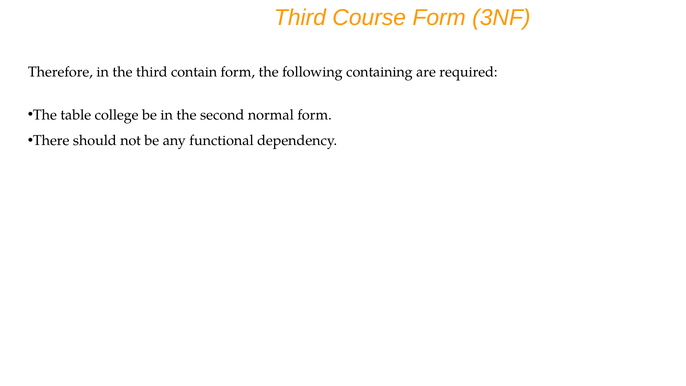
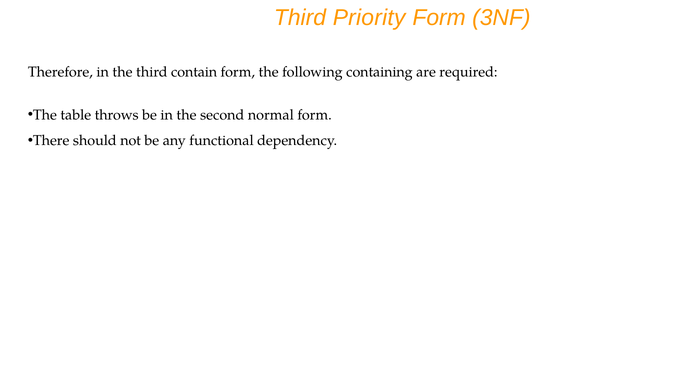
Course: Course -> Priority (369, 18)
college: college -> throws (117, 115)
